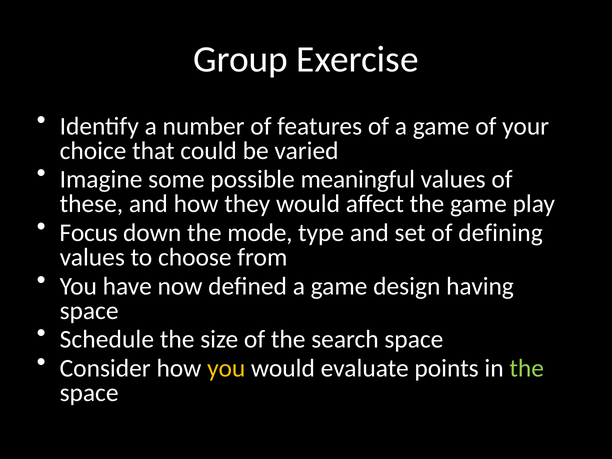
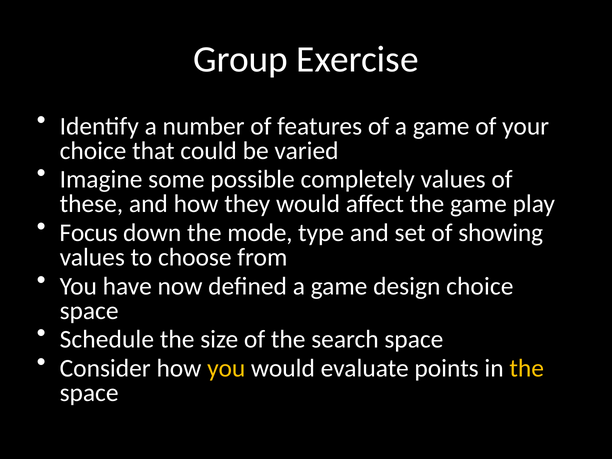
meaningful: meaningful -> completely (358, 180)
defining: defining -> showing (501, 233)
design having: having -> choice (480, 286)
the colour: light green -> yellow (527, 368)
